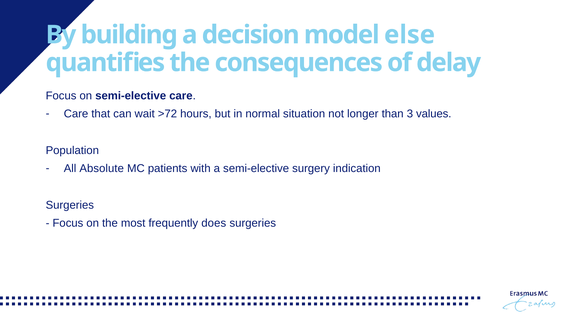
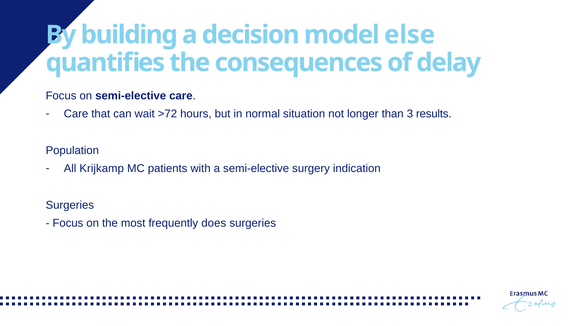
values: values -> results (434, 114)
Absolute: Absolute -> Krijkamp (102, 169)
